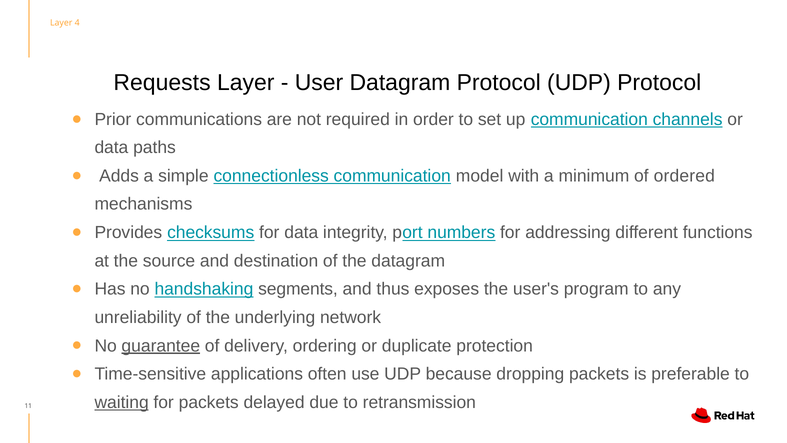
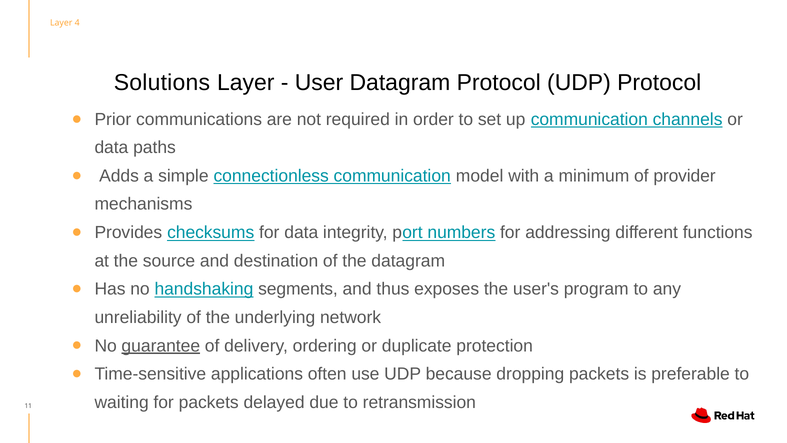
Requests: Requests -> Solutions (162, 83)
ordered: ordered -> provider (684, 176)
waiting underline: present -> none (122, 402)
